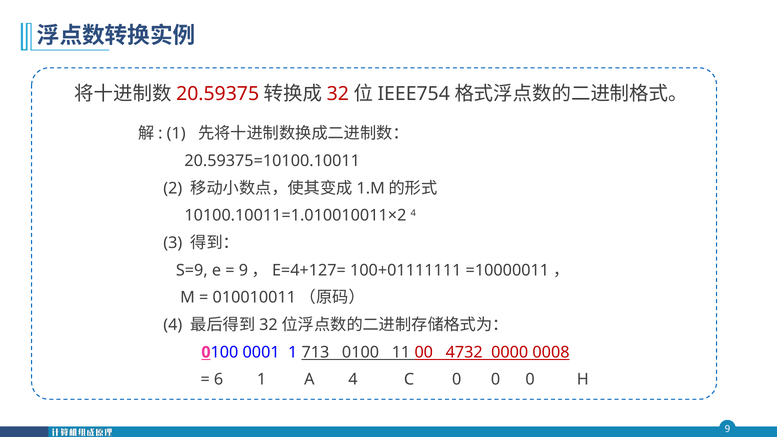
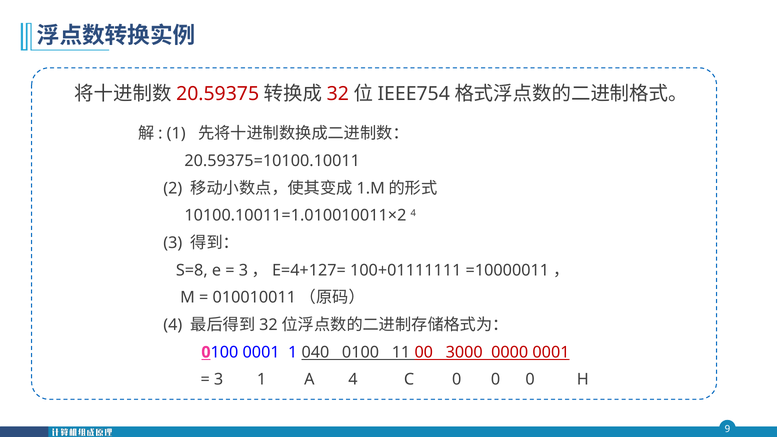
S=9: S=9 -> S=8 (192, 270)
9: 9 -> 3 (243, 270)
713: 713 -> 040 (315, 352)
4732: 4732 -> 3000 (464, 352)
0000 0008: 0008 -> 0001 (551, 352)
6: 6 -> 3 (219, 380)
